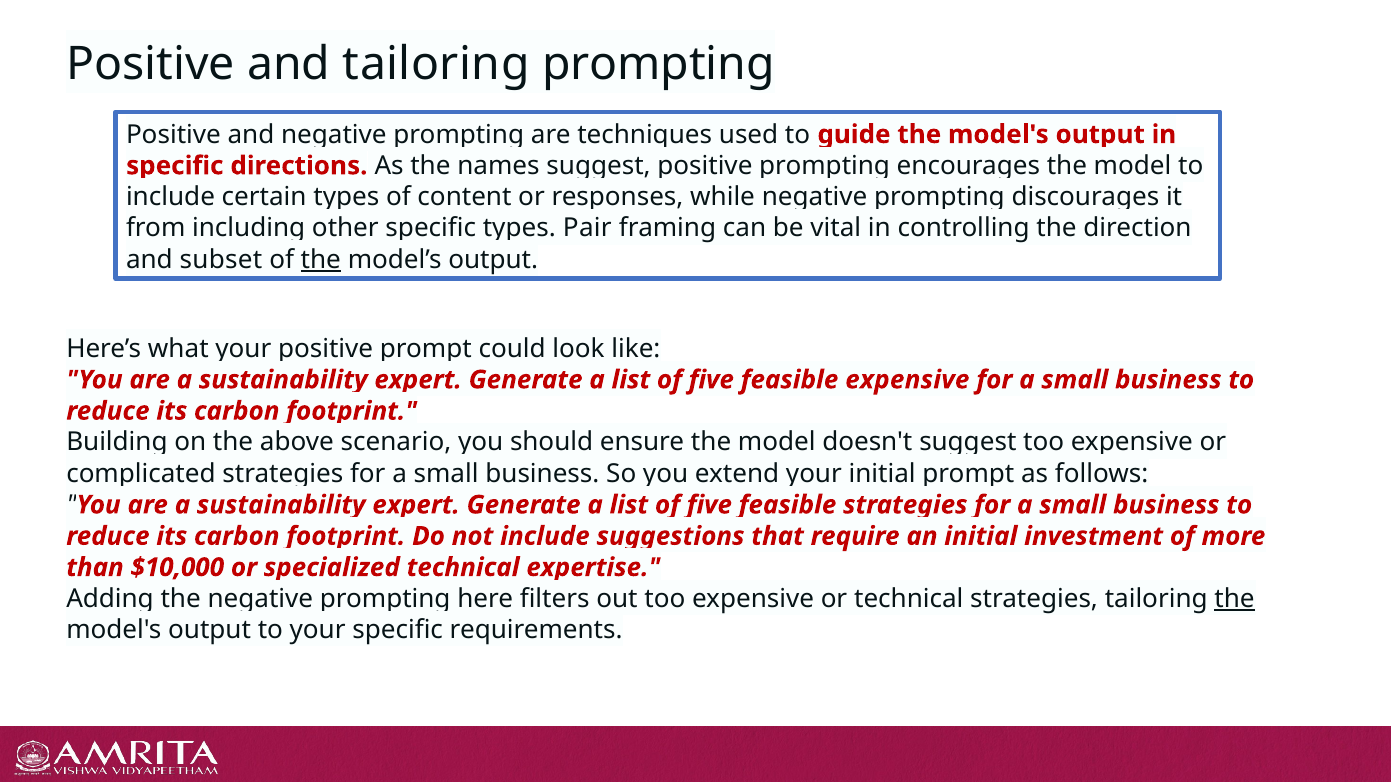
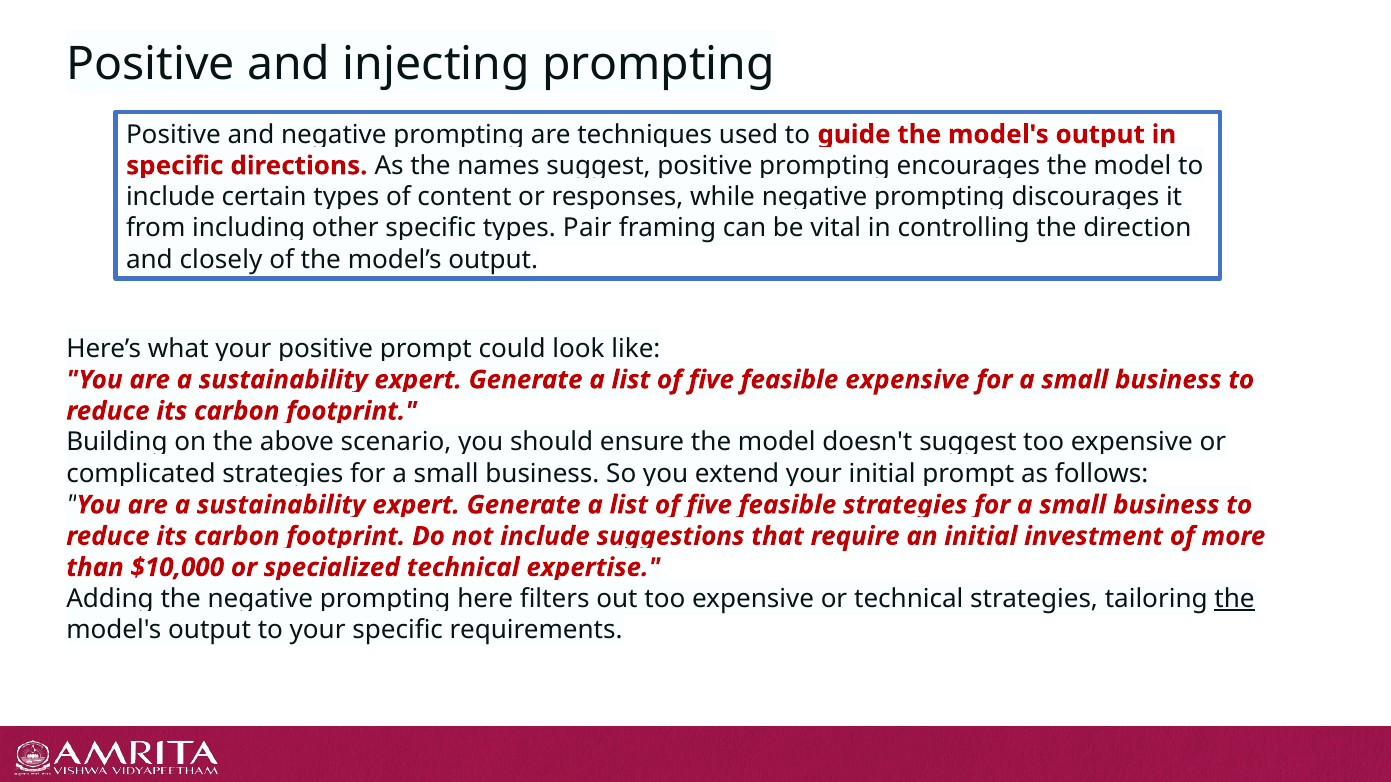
and tailoring: tailoring -> injecting (436, 65)
subset: subset -> closely (221, 260)
the underline: present -> none (321, 260)
